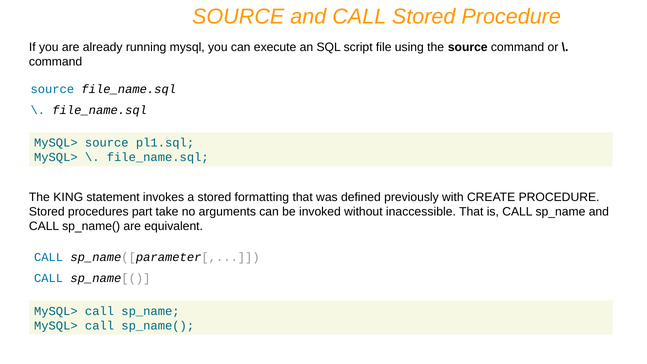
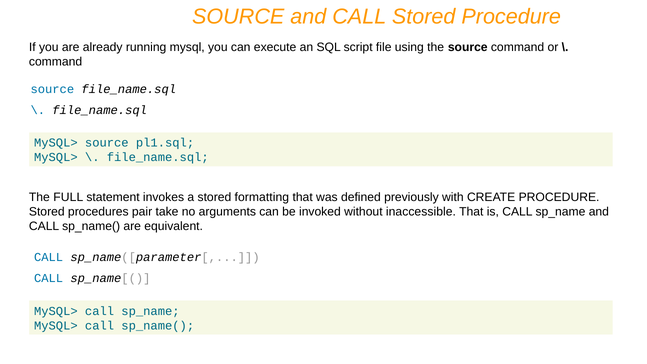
KING: KING -> FULL (68, 197)
part: part -> pair (142, 212)
